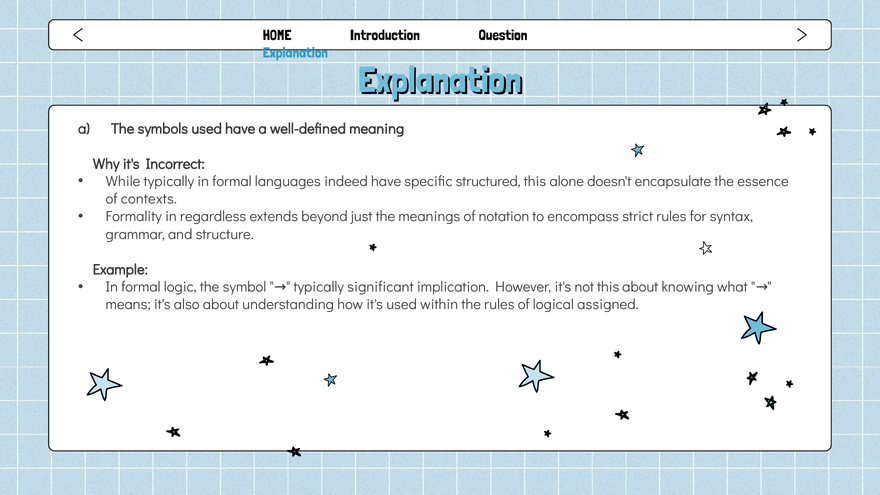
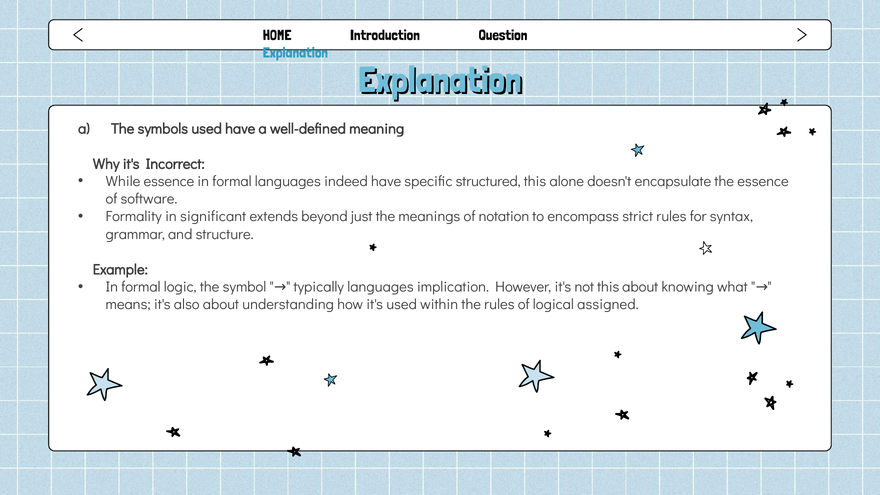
While typically: typically -> essence (169, 181)
contexts: contexts -> software (149, 199)
regardless: regardless -> significant (213, 217)
typically significant: significant -> languages (380, 287)
